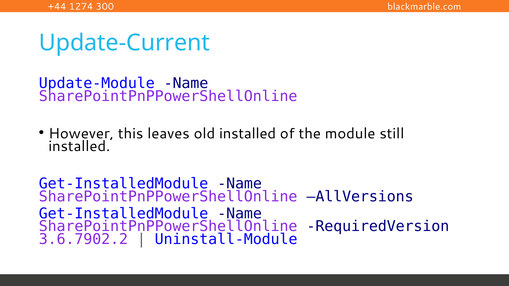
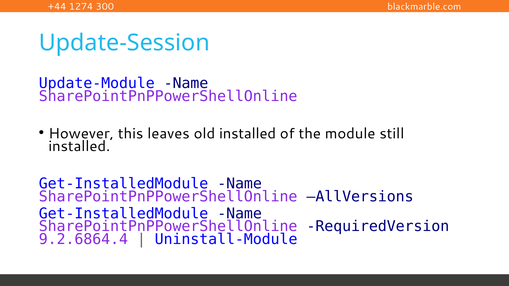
Update-Current: Update-Current -> Update-Session (124, 43)
3.6.7902.2: 3.6.7902.2 -> 9.2.6864.4 (83, 239)
